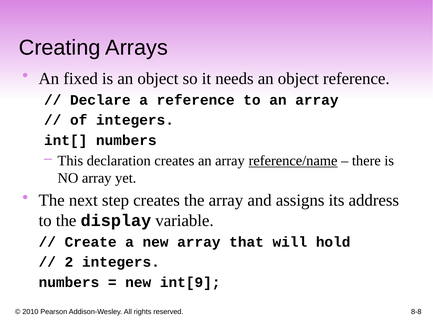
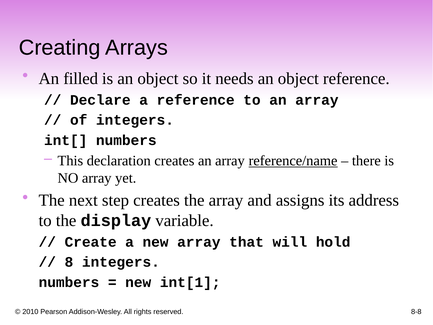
fixed: fixed -> filled (81, 78)
2: 2 -> 8 (69, 262)
int[9: int[9 -> int[1 (190, 282)
